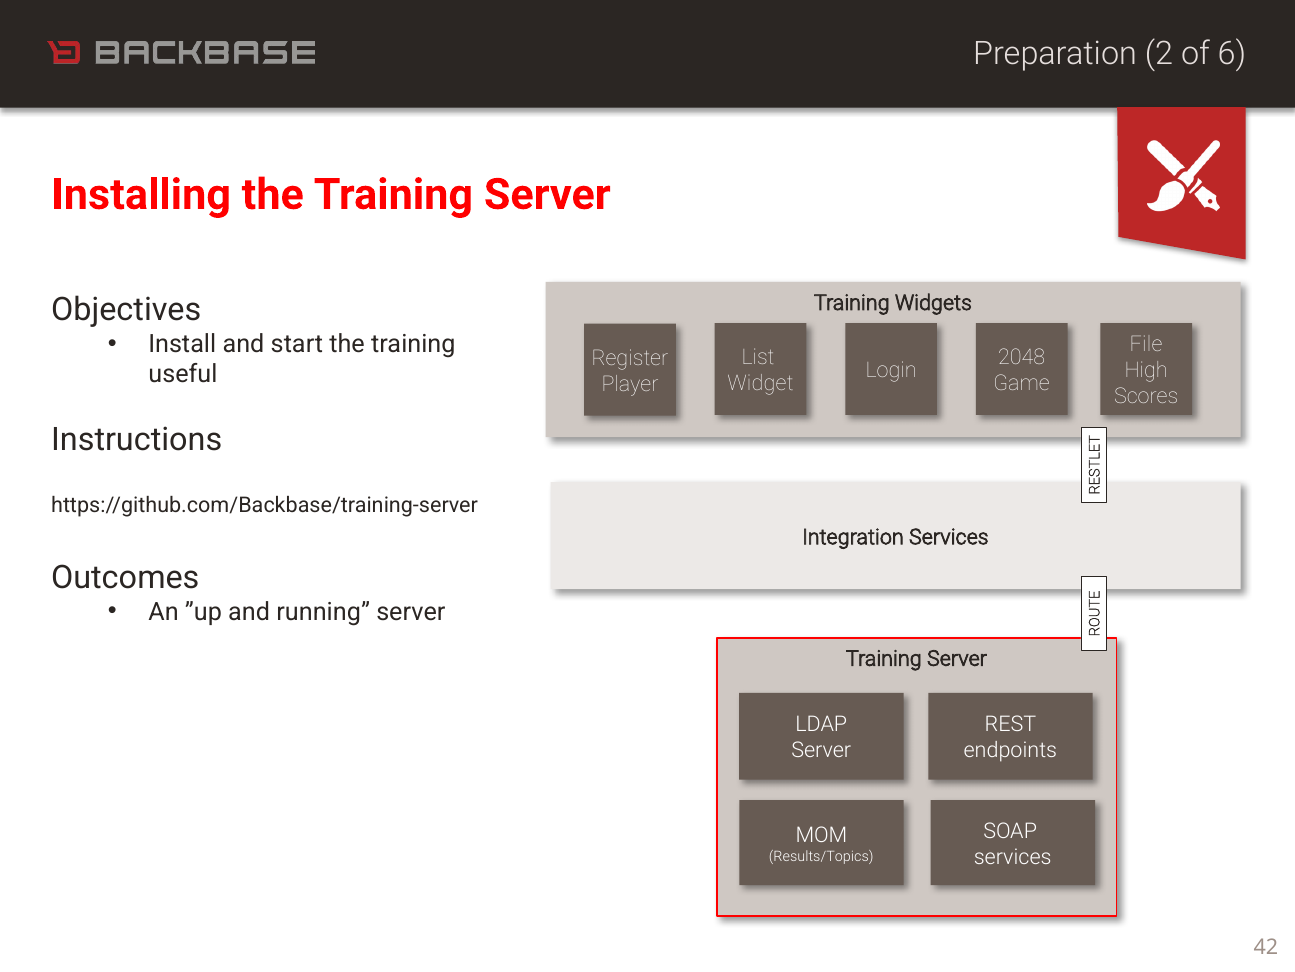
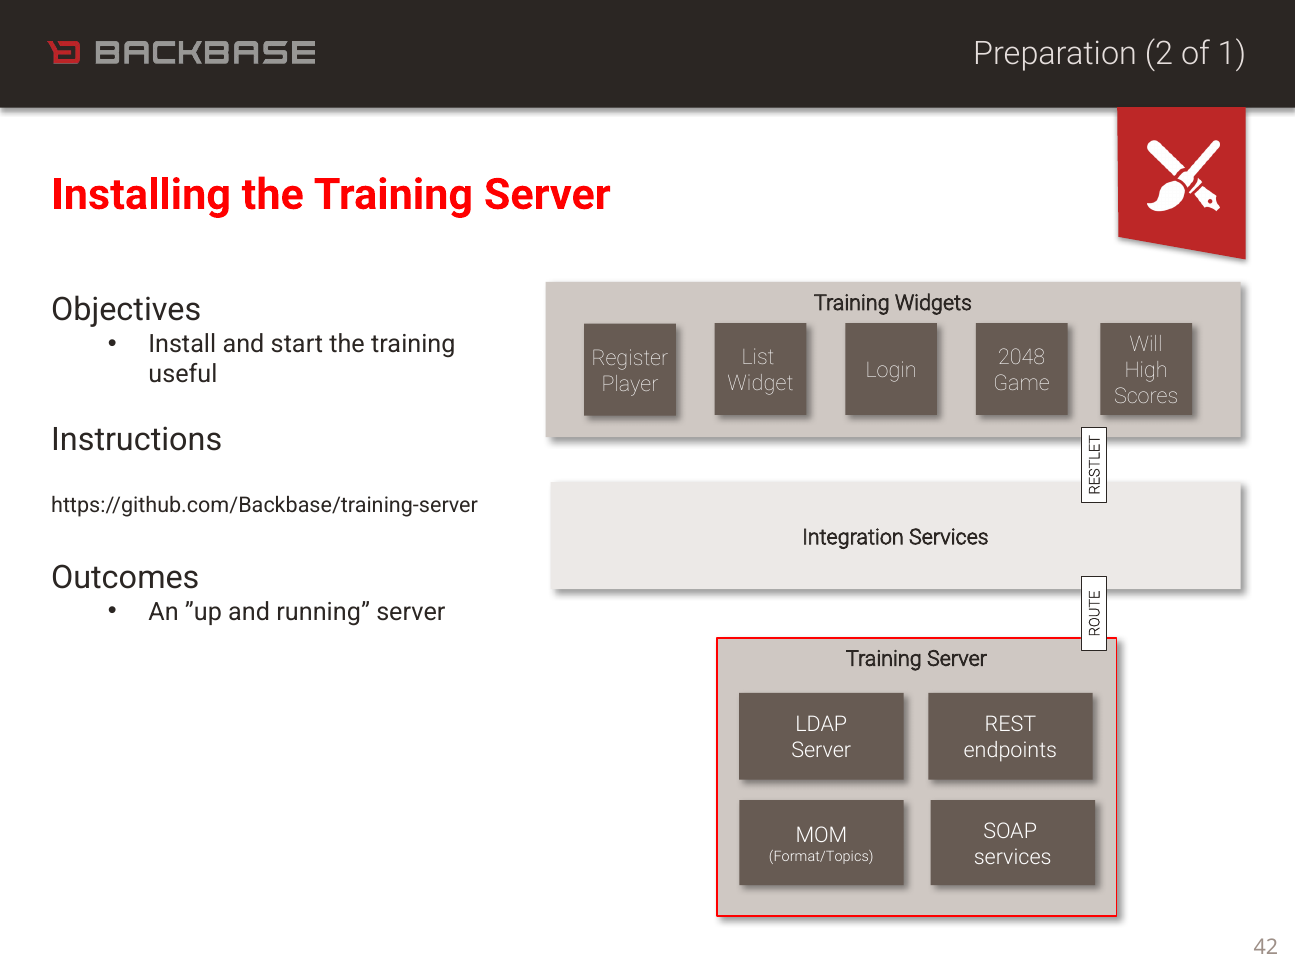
6: 6 -> 1 (1232, 54)
File: File -> Will (1146, 344)
Results/Topics: Results/Topics -> Format/Topics (821, 856)
